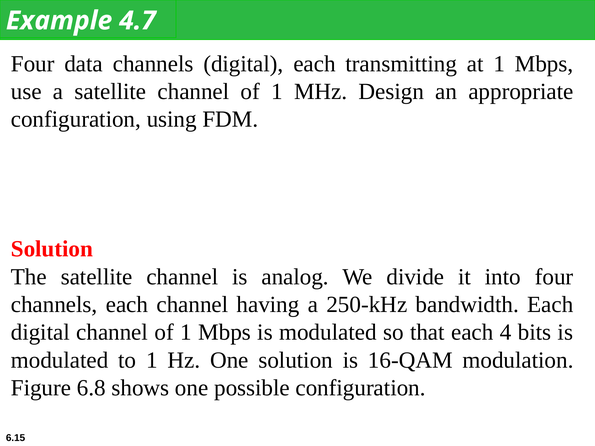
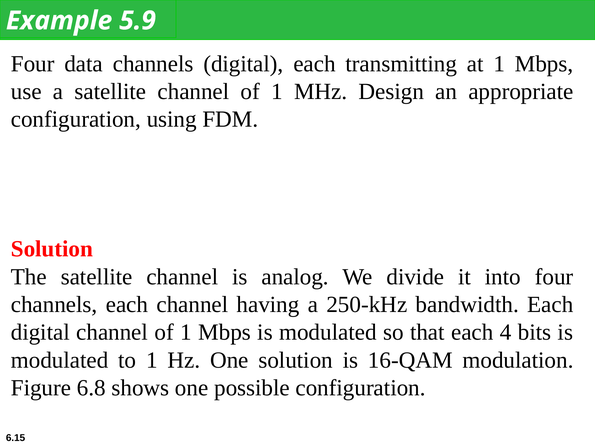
4.7: 4.7 -> 5.9 (138, 21)
